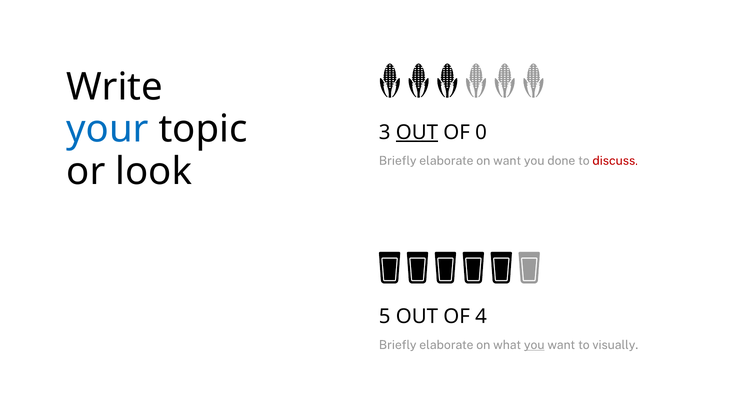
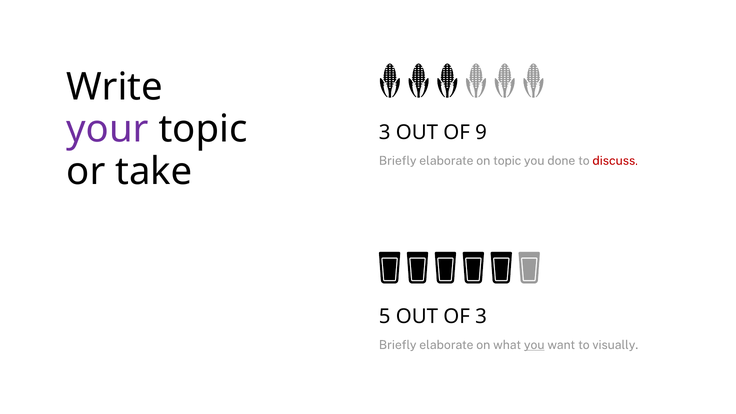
your colour: blue -> purple (108, 129)
OUT underline: present -> none (417, 132)
0: 0 -> 9 (481, 132)
on want: want -> topic (507, 161)
look: look -> take (154, 171)
OF 4: 4 -> 3 (481, 317)
